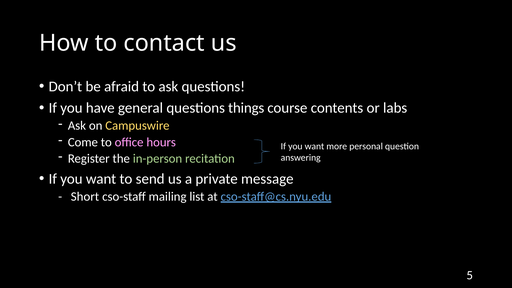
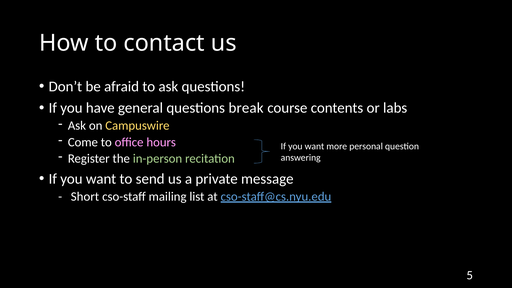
things: things -> break (246, 108)
